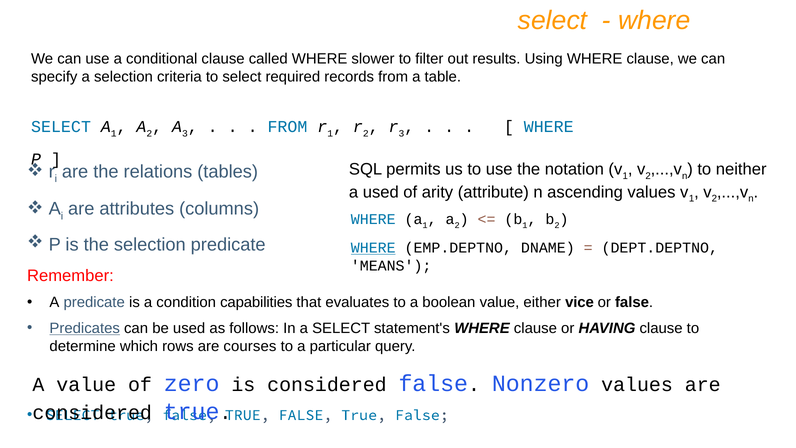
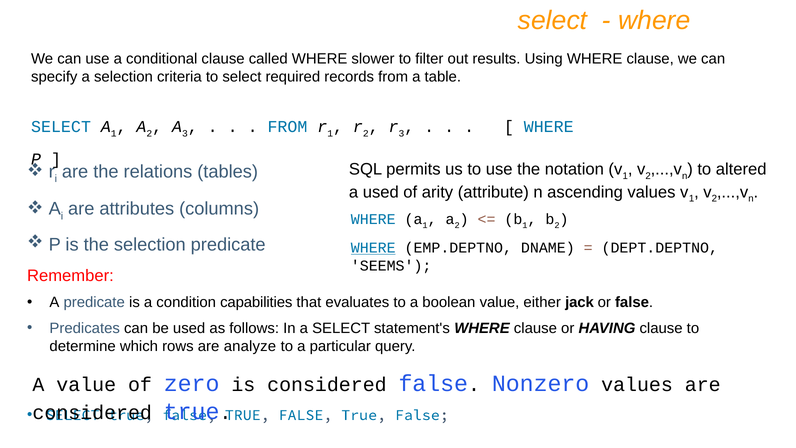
neither: neither -> altered (741, 169)
MEANS: MEANS -> SEEMS (391, 266)
vice: vice -> jack (580, 302)
Predicates underline: present -> none (85, 328)
courses: courses -> analyze (250, 346)
